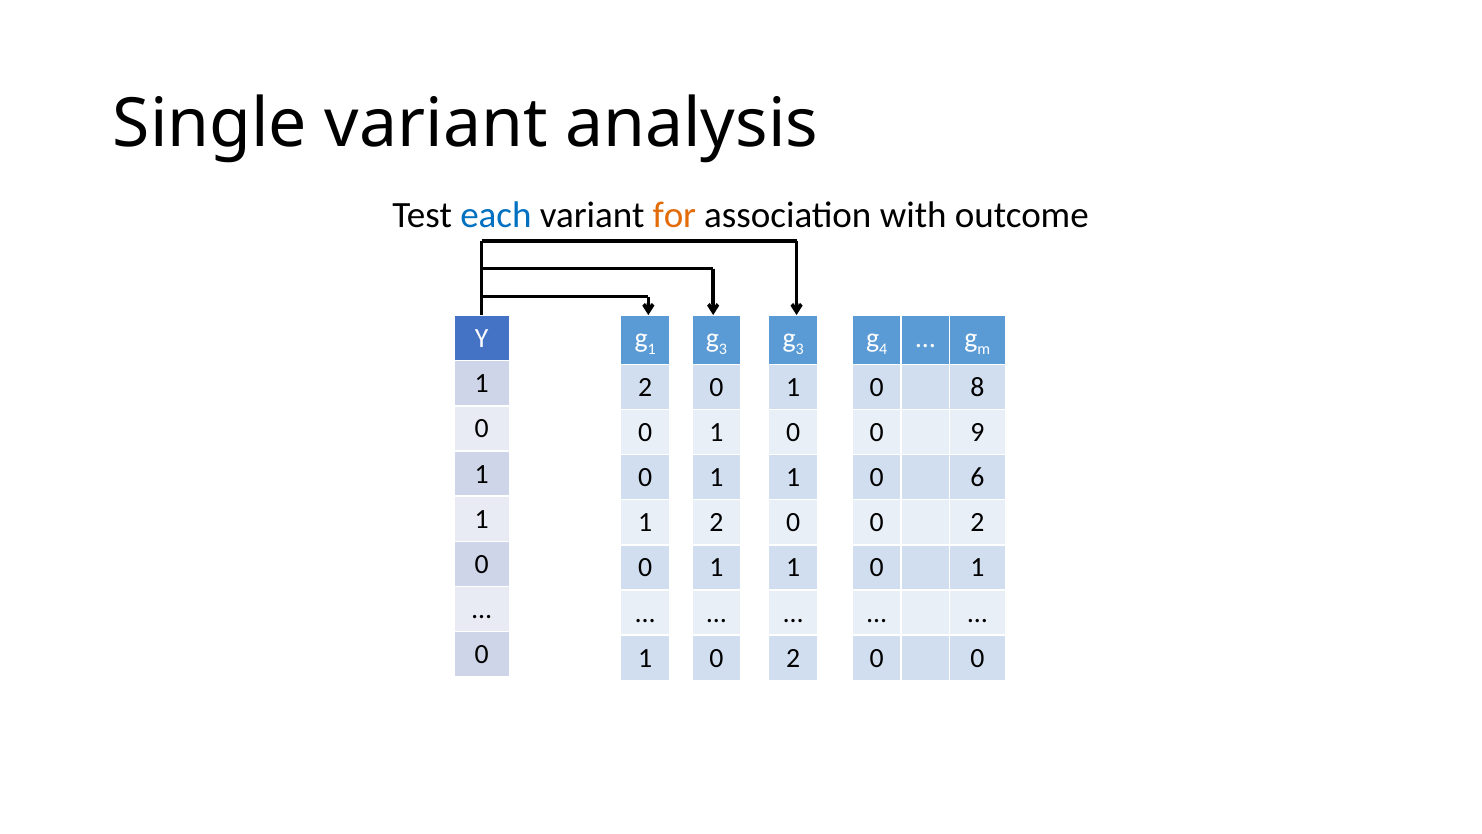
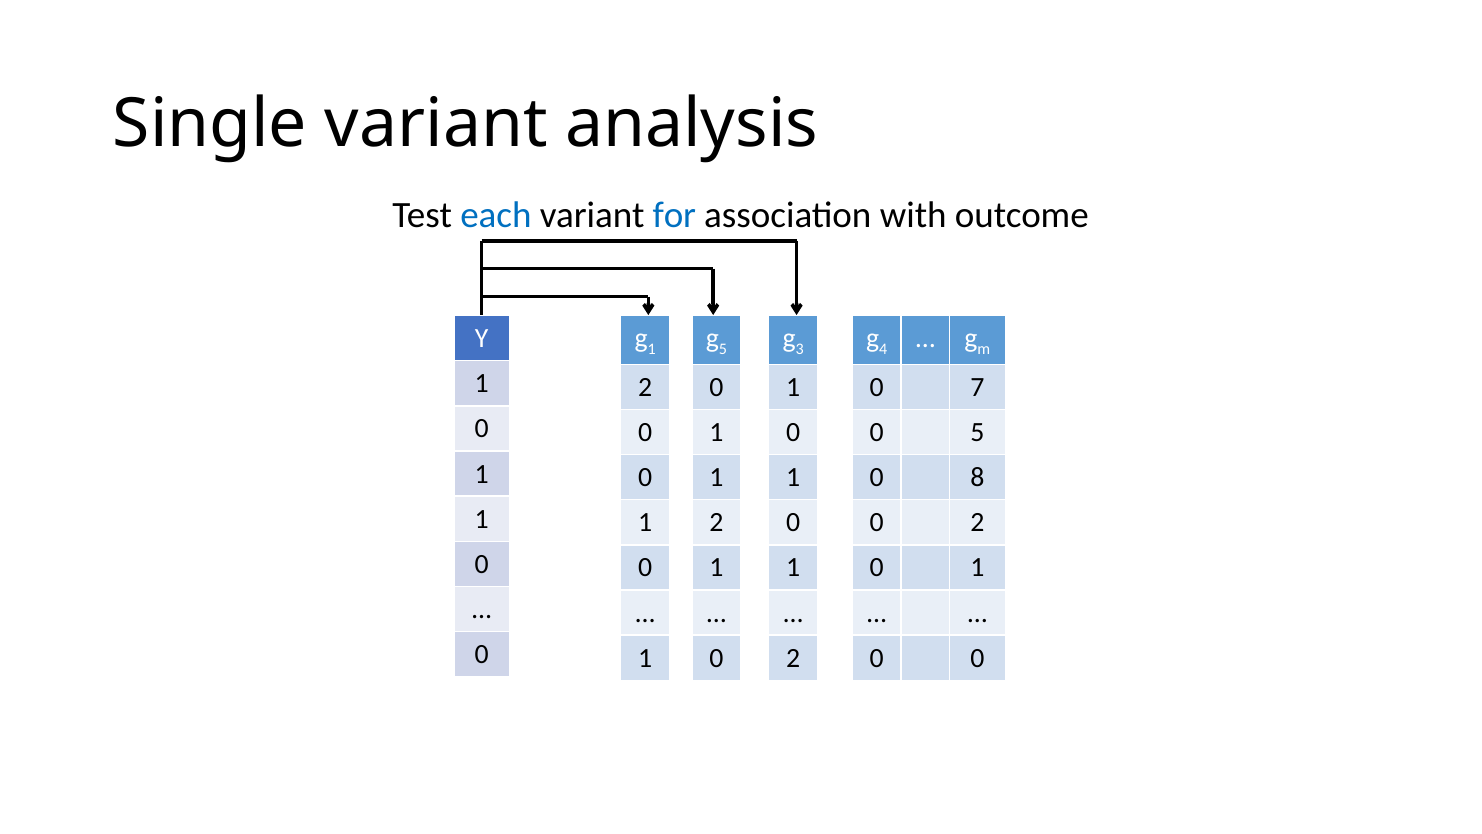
for colour: orange -> blue (674, 215)
3: 3 -> 5 (723, 349)
8: 8 -> 7 (977, 387)
0 9: 9 -> 5 (977, 432)
6: 6 -> 8 (977, 477)
